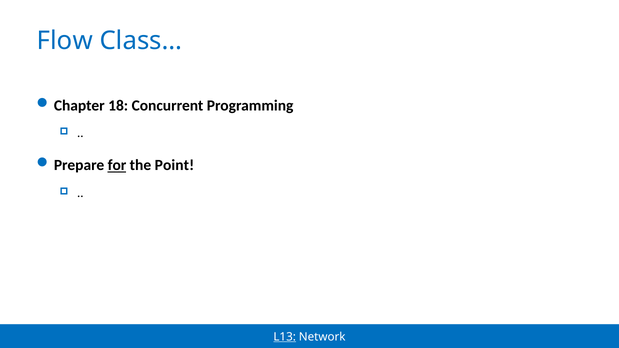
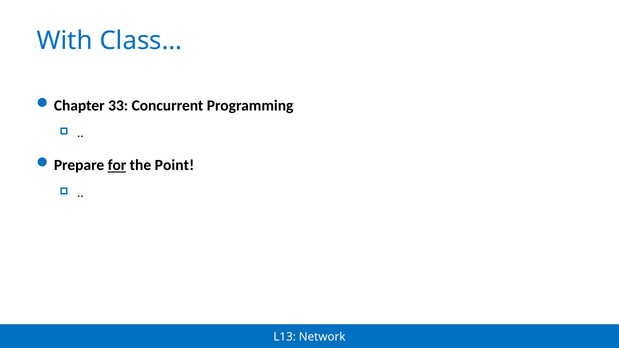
Flow: Flow -> With (65, 41)
18: 18 -> 33 (118, 105)
L13 underline: present -> none (285, 337)
